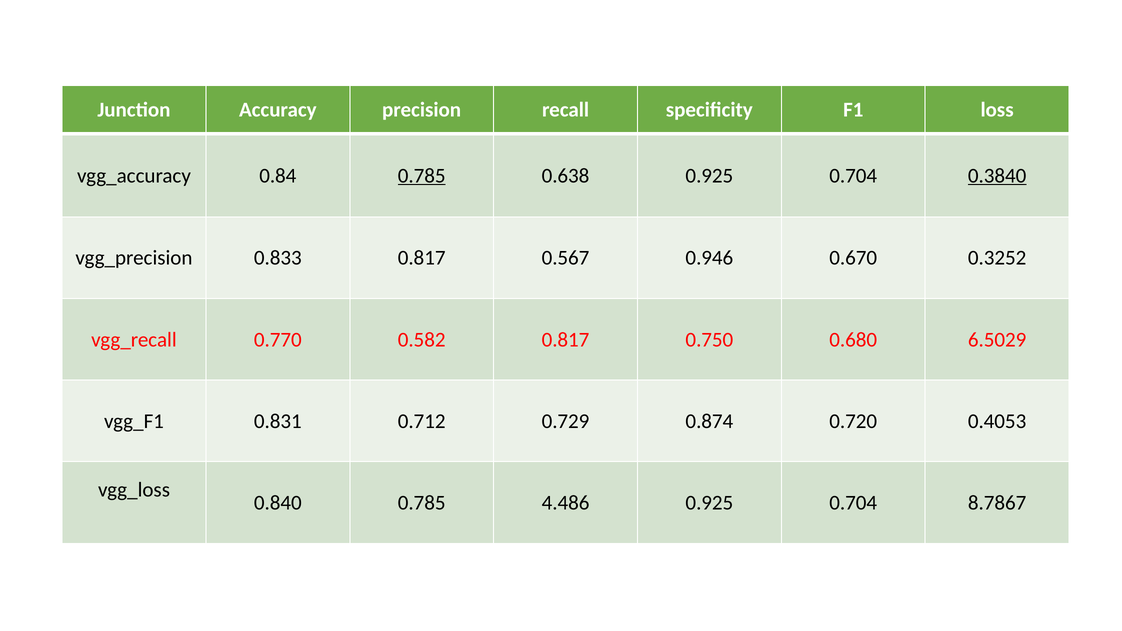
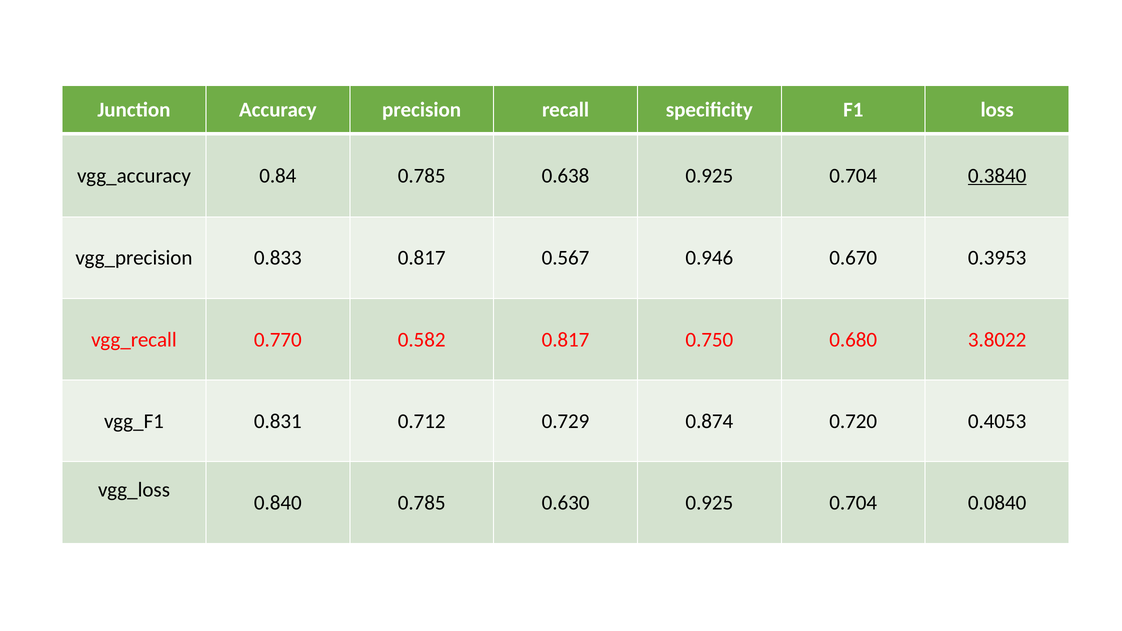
0.785 underline: present -> none (422, 176)
0.3252: 0.3252 -> 0.3953 (997, 258)
6.5029: 6.5029 -> 3.8022 (997, 340)
4.486: 4.486 -> 0.630 (566, 503)
8.7867: 8.7867 -> 0.0840 (997, 503)
